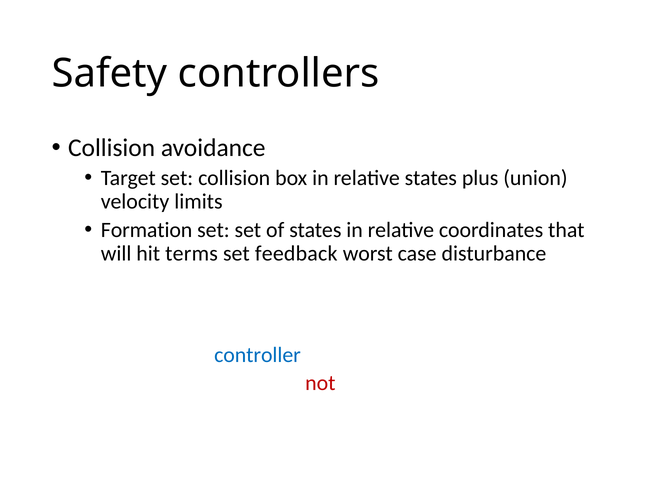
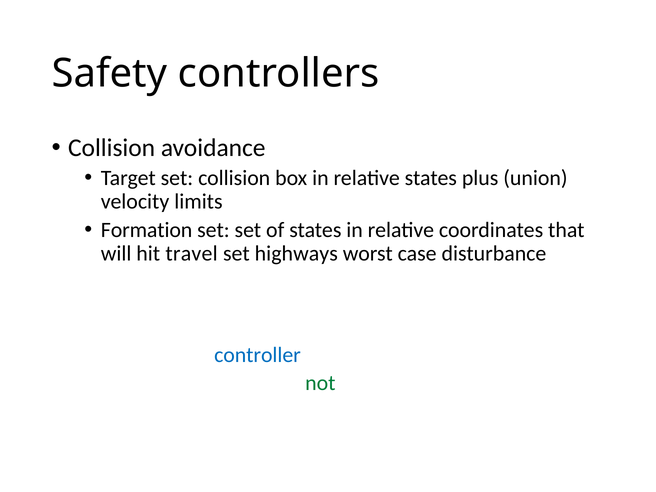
terms: terms -> travel (192, 253)
feedback: feedback -> highways (296, 253)
not colour: red -> green (320, 383)
